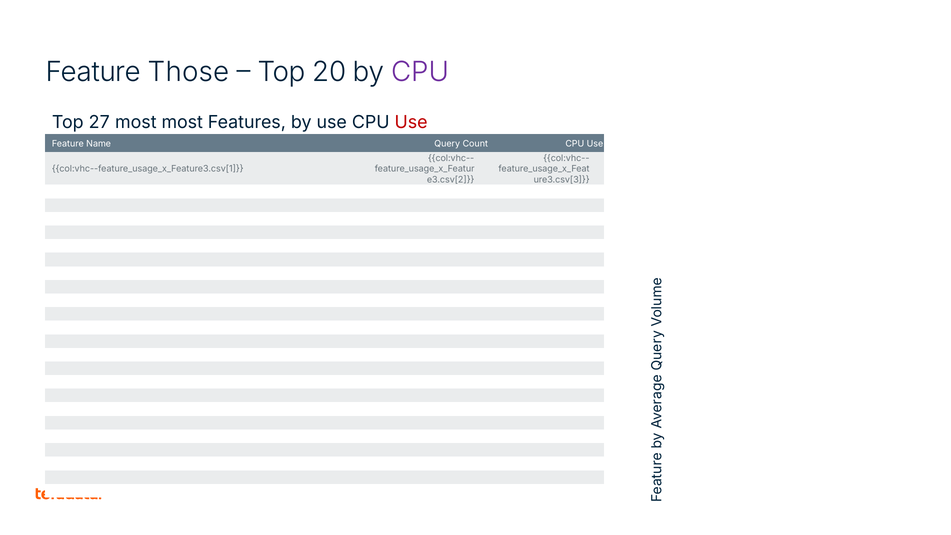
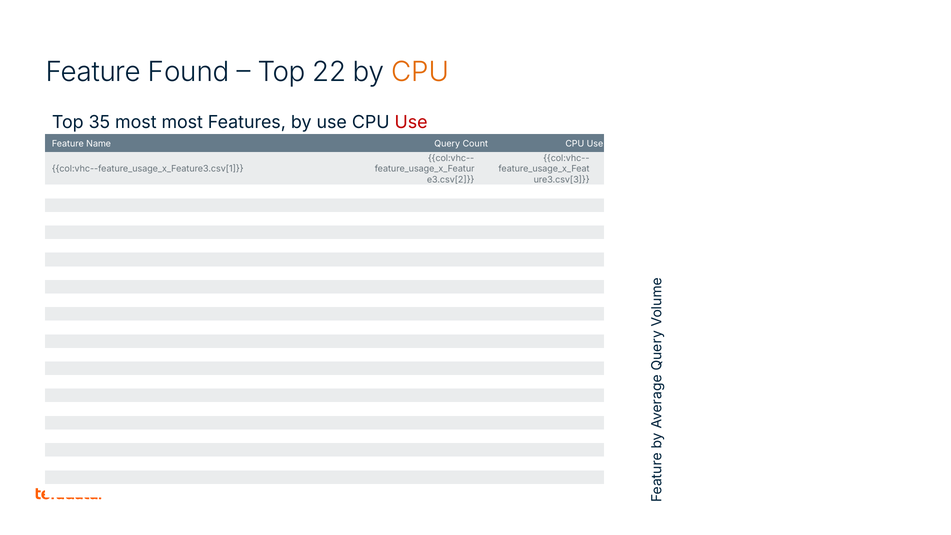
Those: Those -> Found (189, 72)
20: 20 -> 22 (329, 72)
CPU colour: purple -> orange (420, 72)
27: 27 -> 35 (99, 123)
